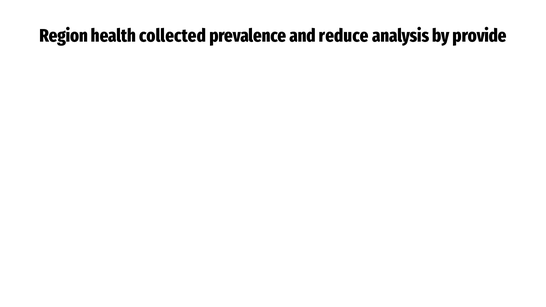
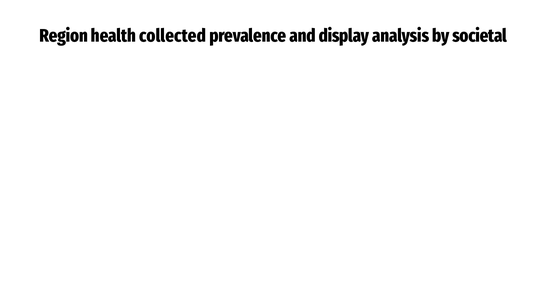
reduce: reduce -> display (344, 36)
provide: provide -> societal (480, 36)
